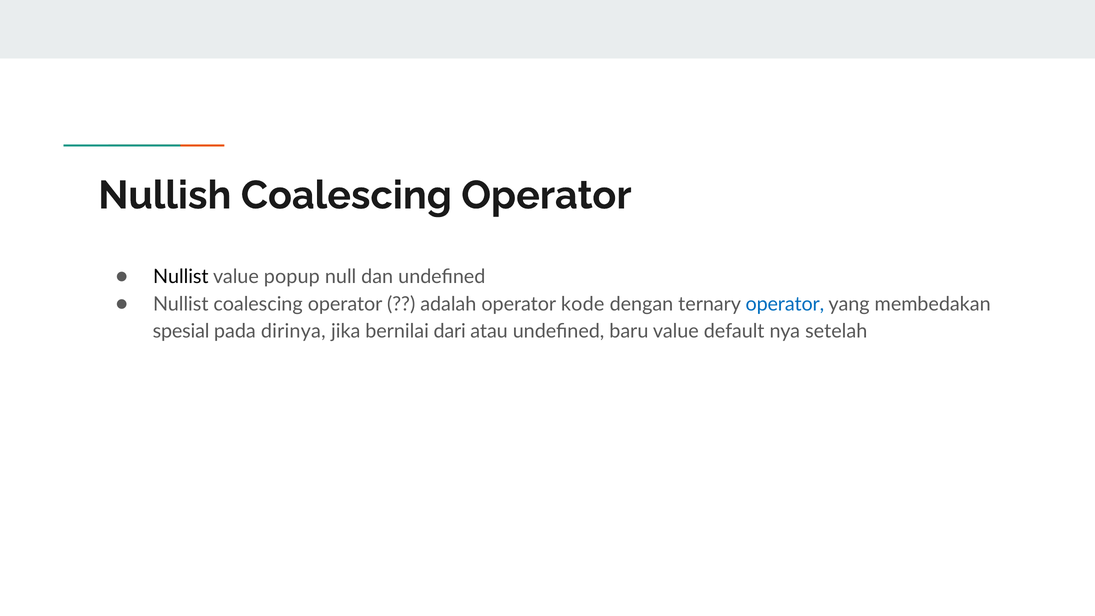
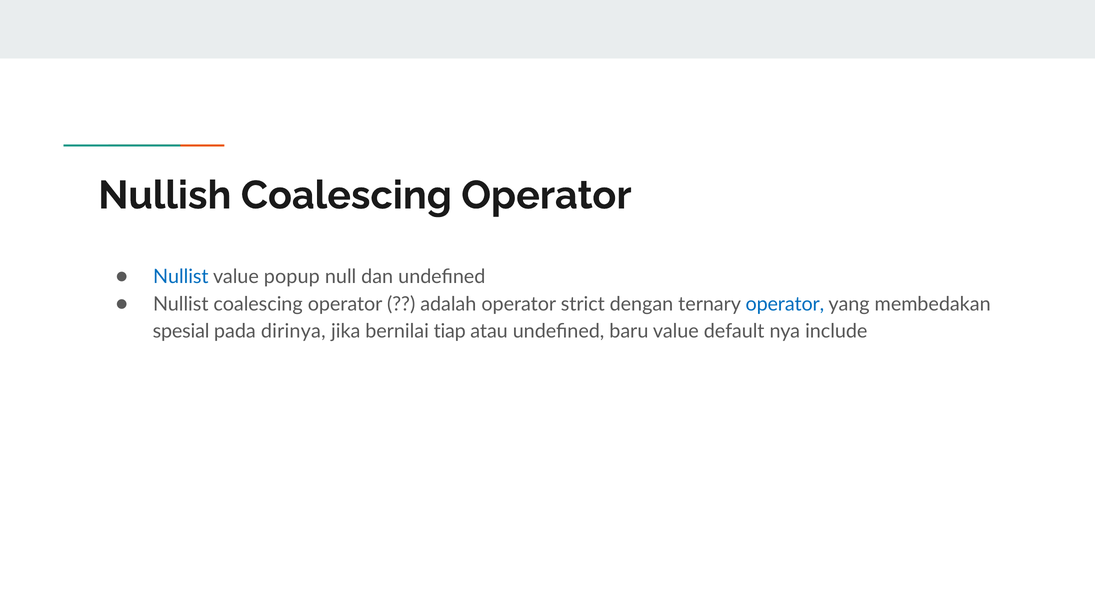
Nullist colour: black -> blue (181, 277)
kode: kode -> strict (583, 304)
dari: dari -> tiap (450, 331)
setelah: setelah -> include (836, 331)
